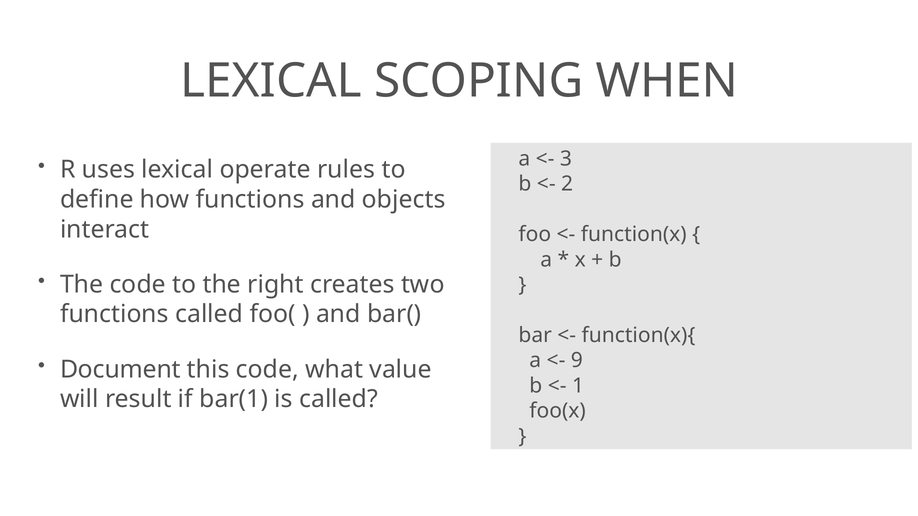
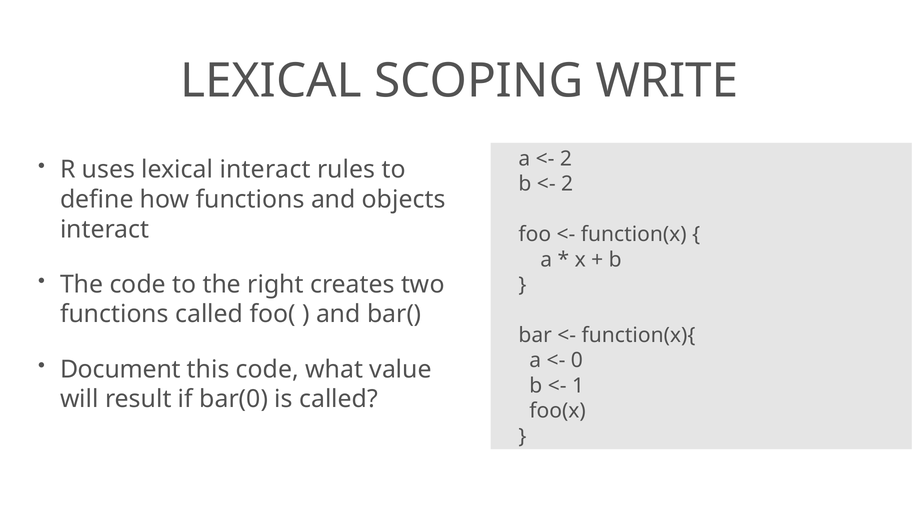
WHEN: WHEN -> WRITE (667, 81)
3: 3 -> 2 (566, 159)
lexical operate: operate -> interact (265, 170)
9: 9 -> 0 (577, 361)
bar(1: bar(1 -> bar(0 (234, 399)
